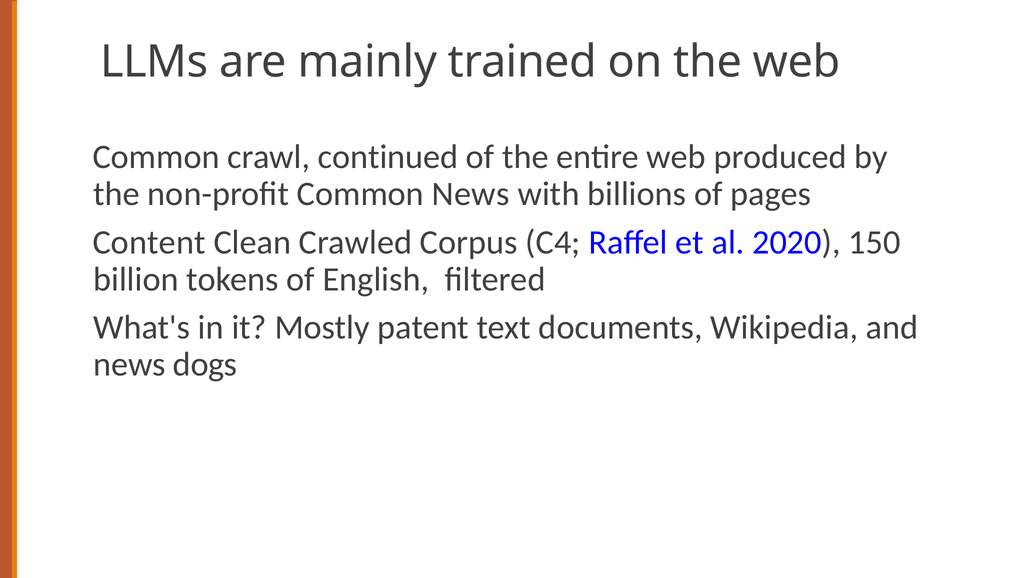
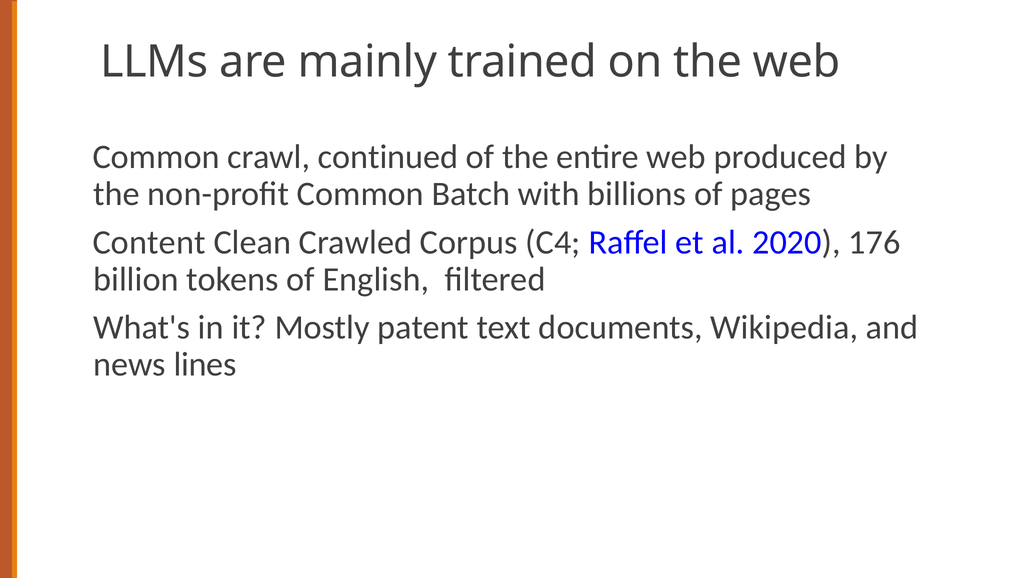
Common News: News -> Batch (471, 194)
150: 150 -> 176 (874, 242)
dogs: dogs -> lines (205, 365)
